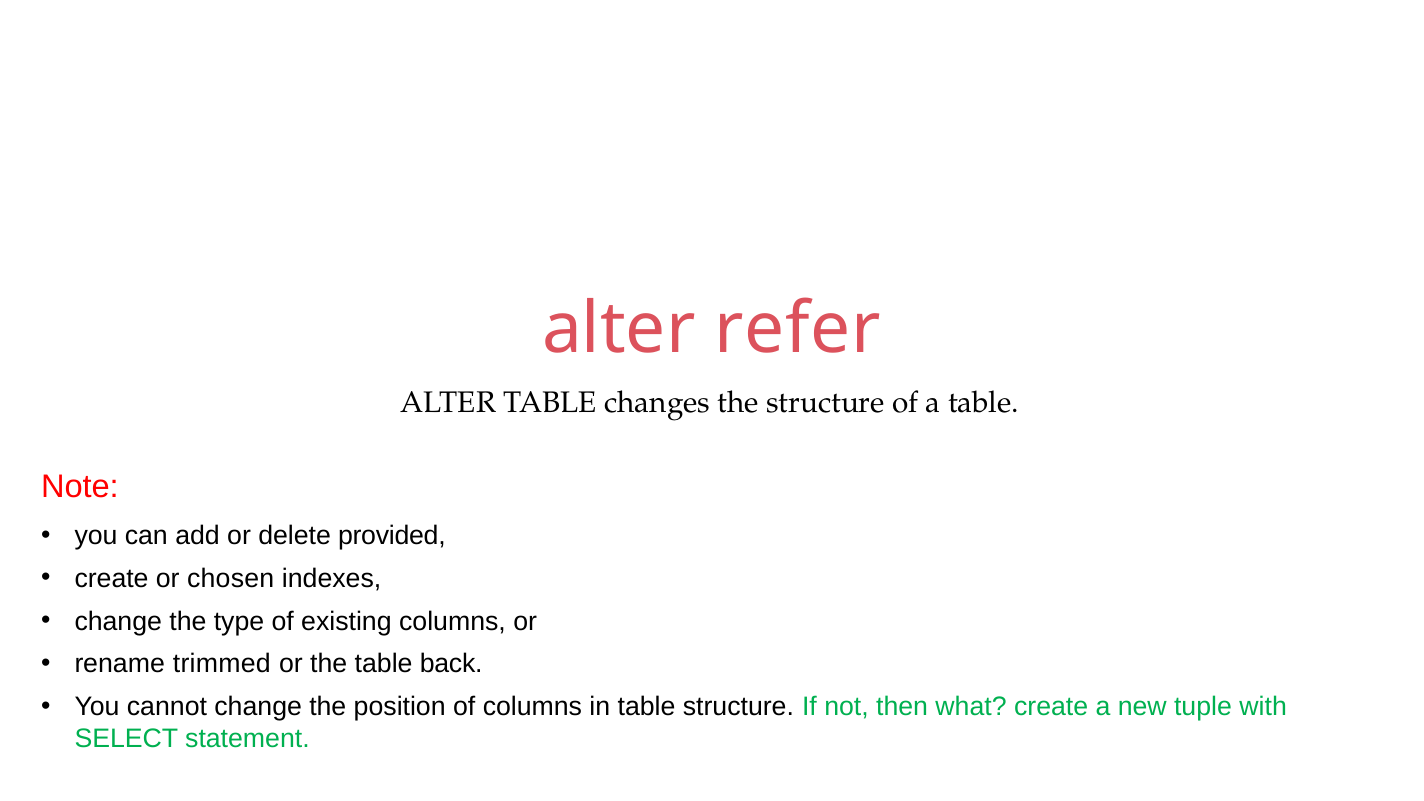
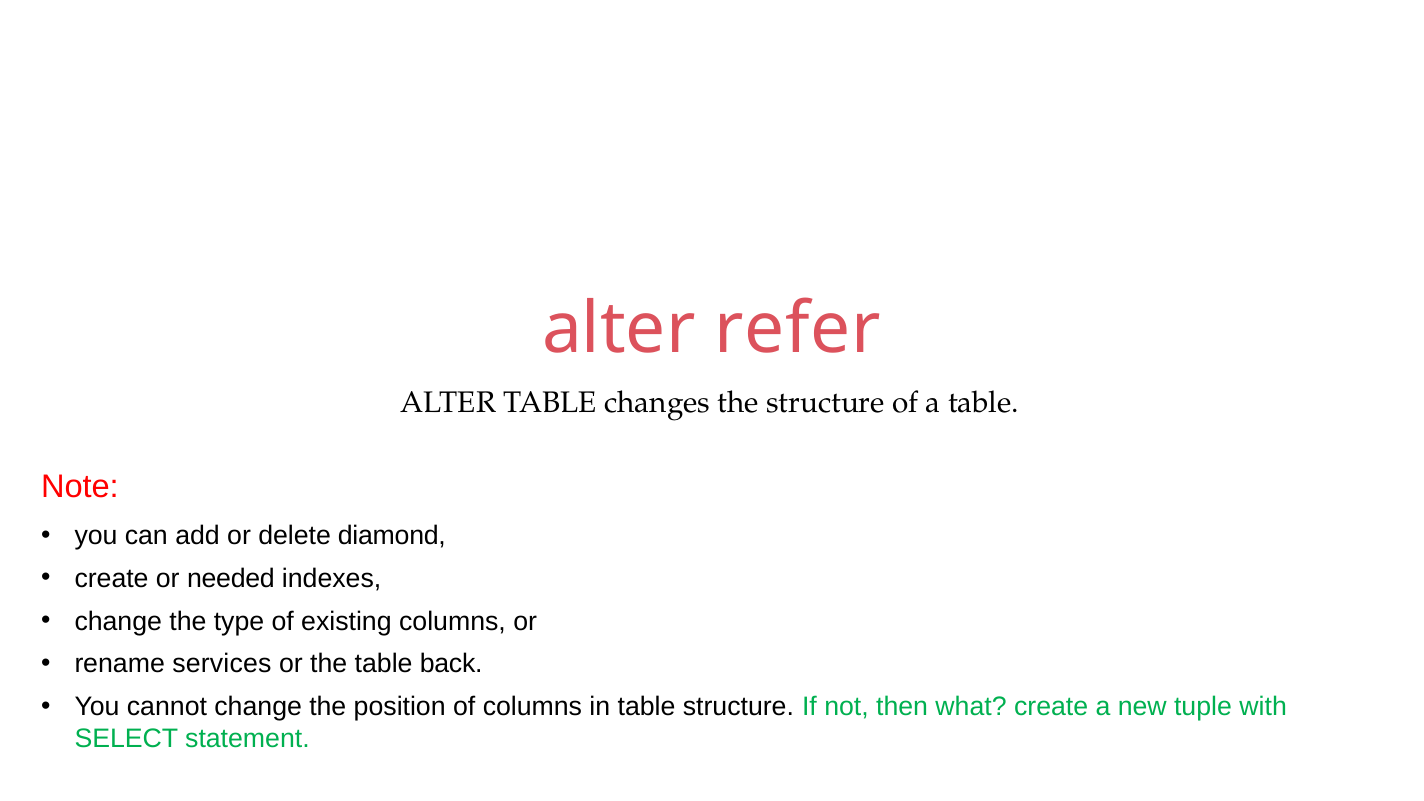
provided: provided -> diamond (392, 536)
chosen: chosen -> needed (231, 579)
trimmed: trimmed -> services (222, 664)
